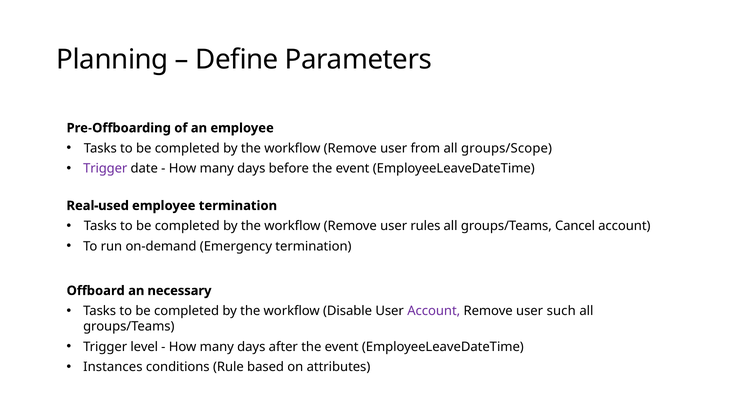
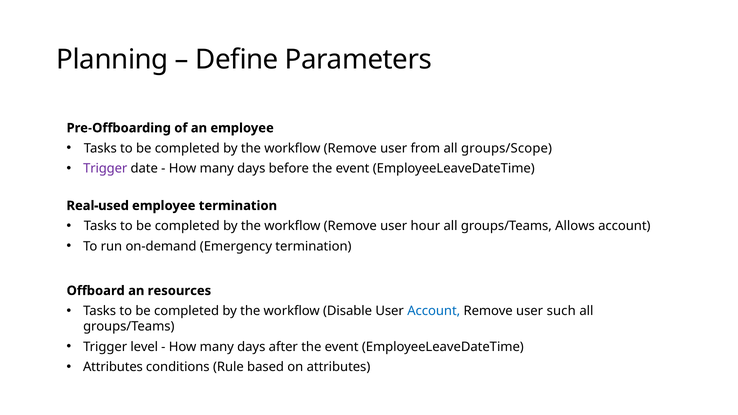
rules: rules -> hour (425, 226)
Cancel: Cancel -> Allows (575, 226)
necessary: necessary -> resources (179, 291)
Account colour: purple -> blue (434, 311)
Instances: Instances -> Attributes (113, 367)
